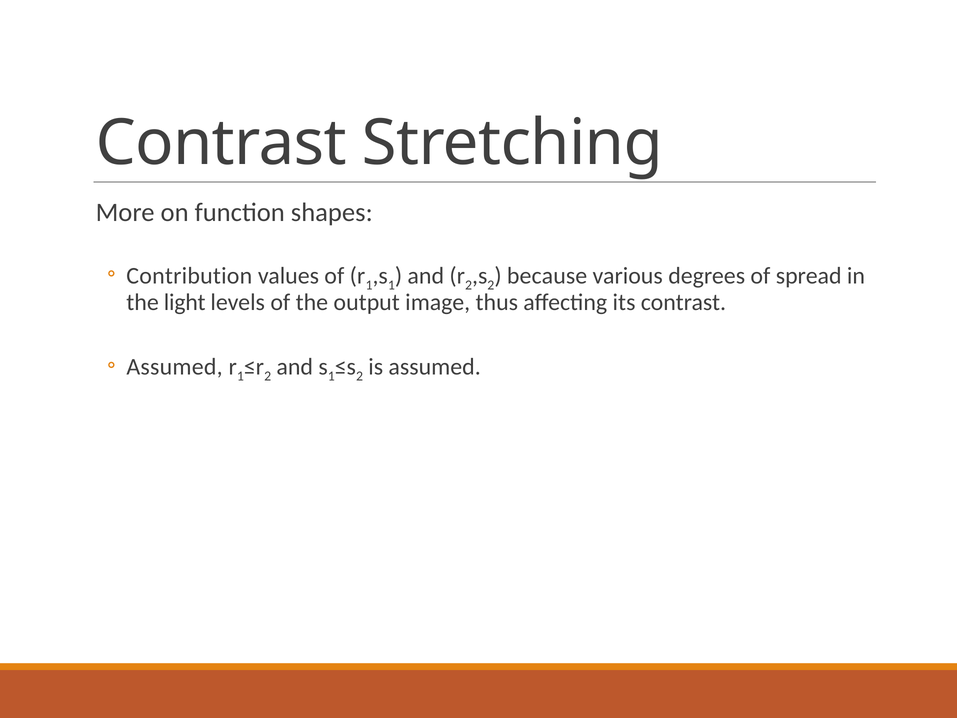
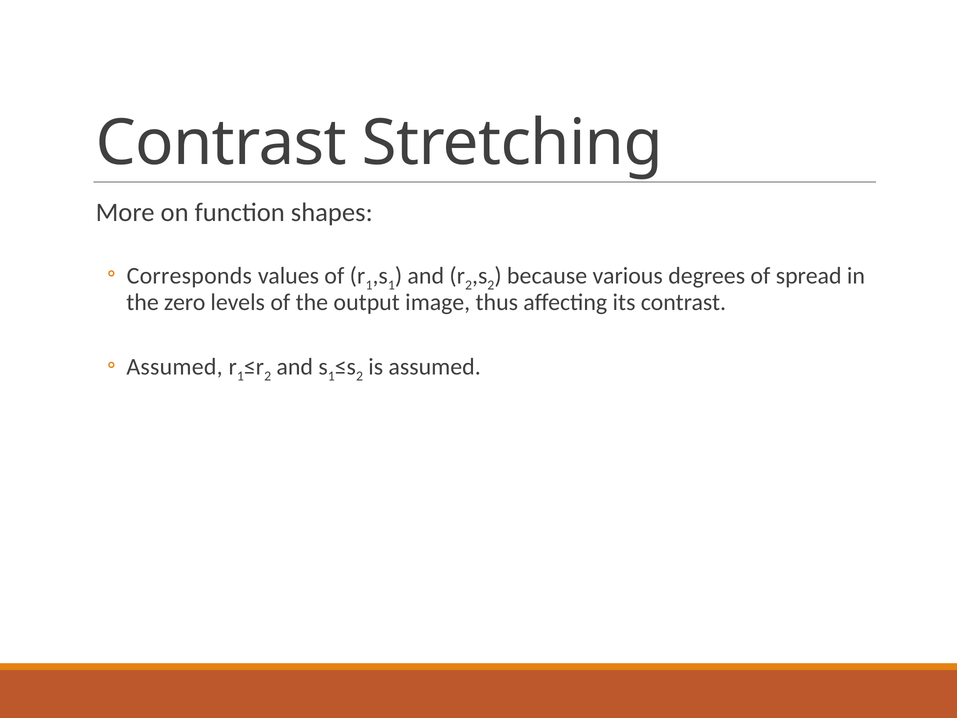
Contribution: Contribution -> Corresponds (189, 276)
light: light -> zero (185, 302)
